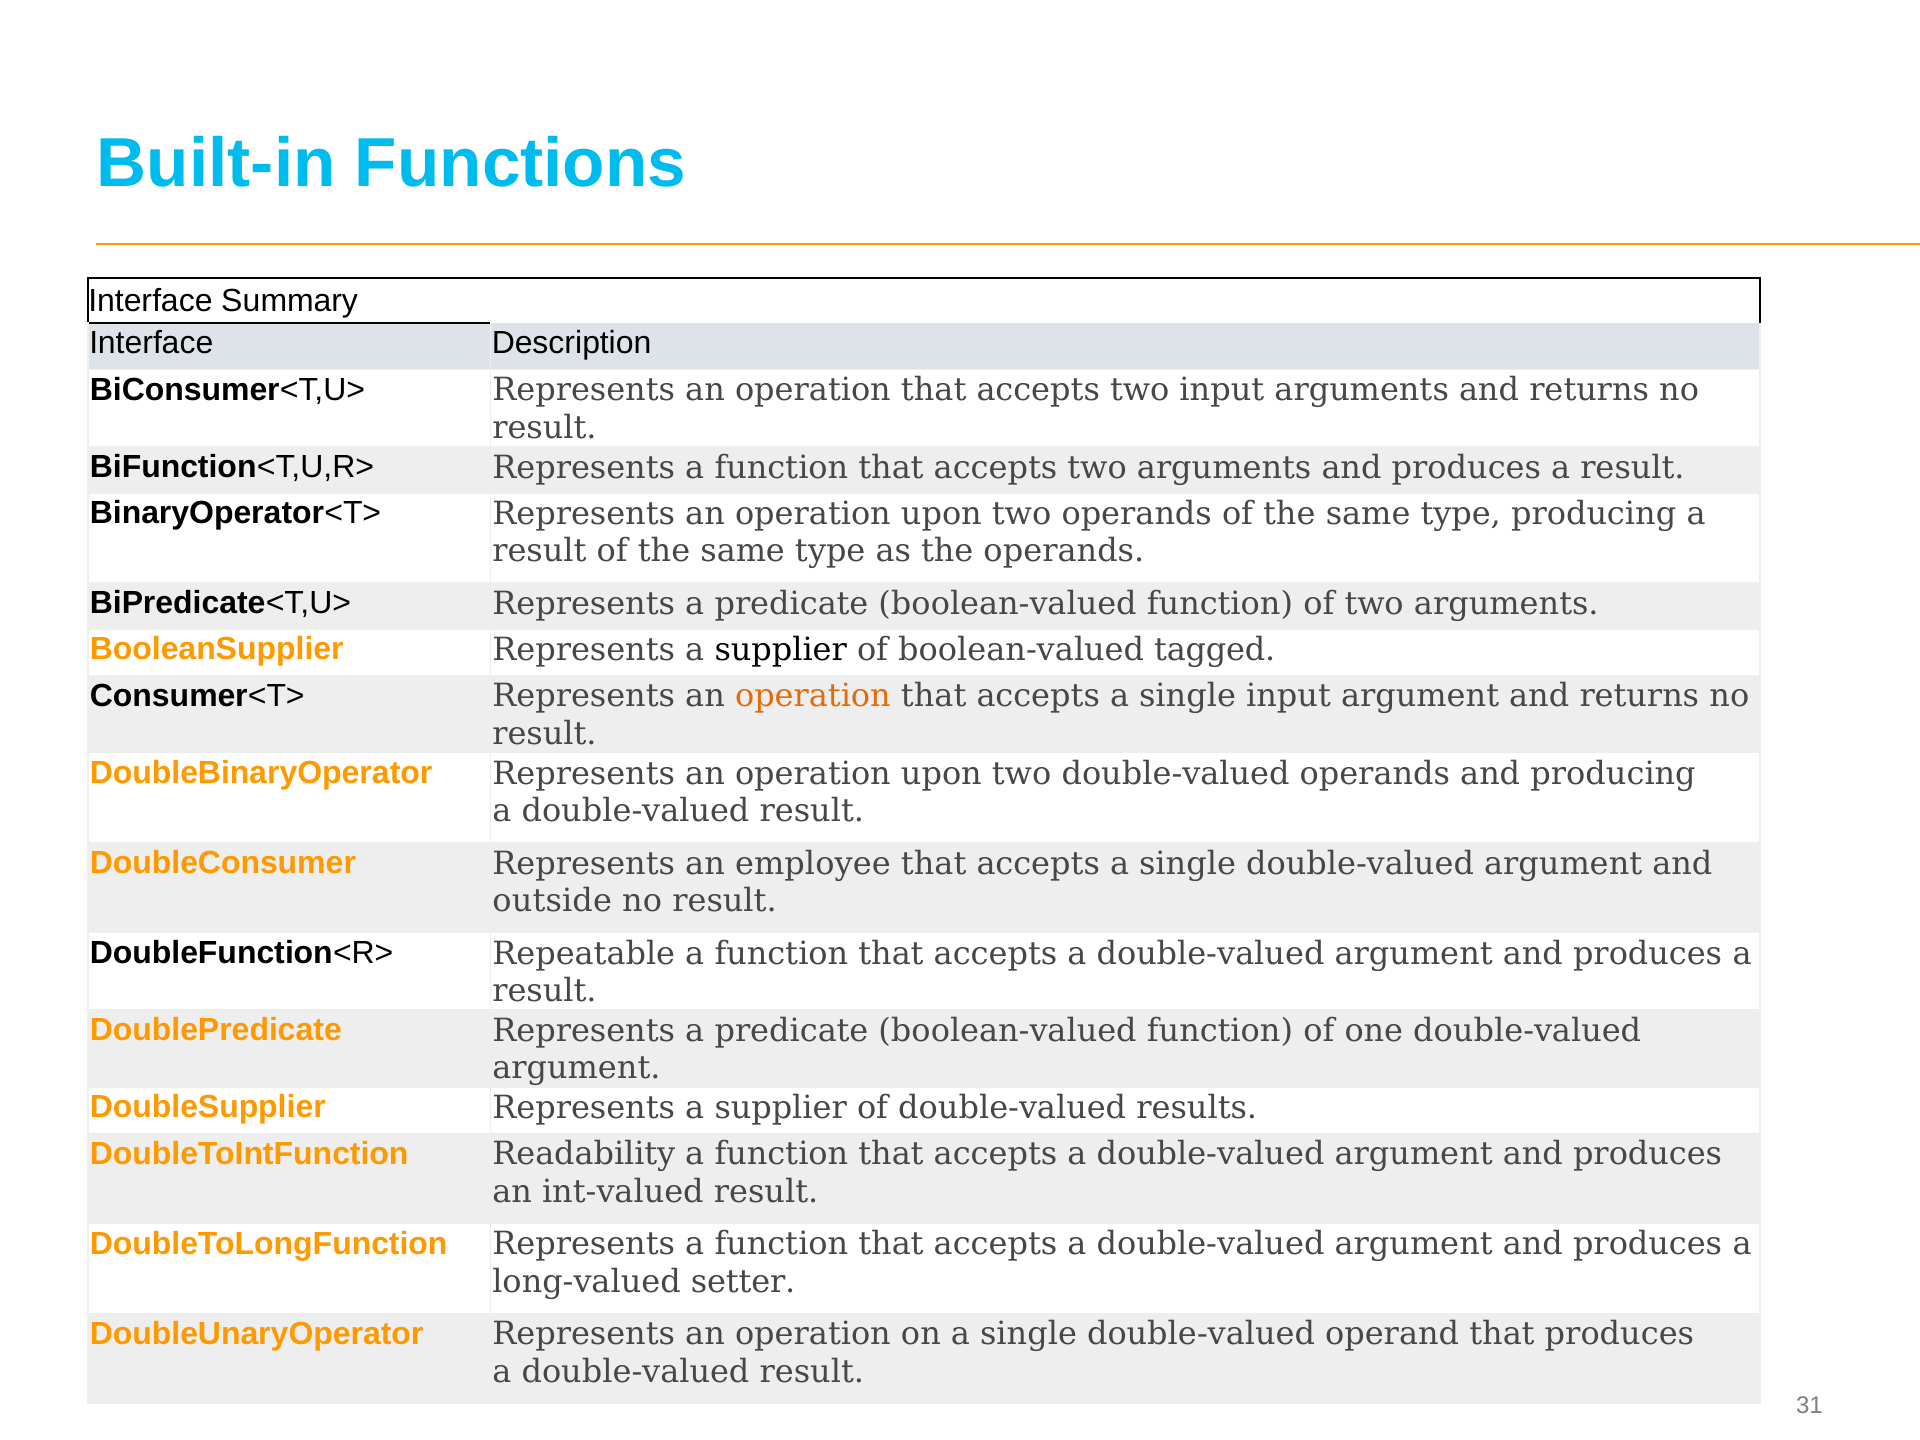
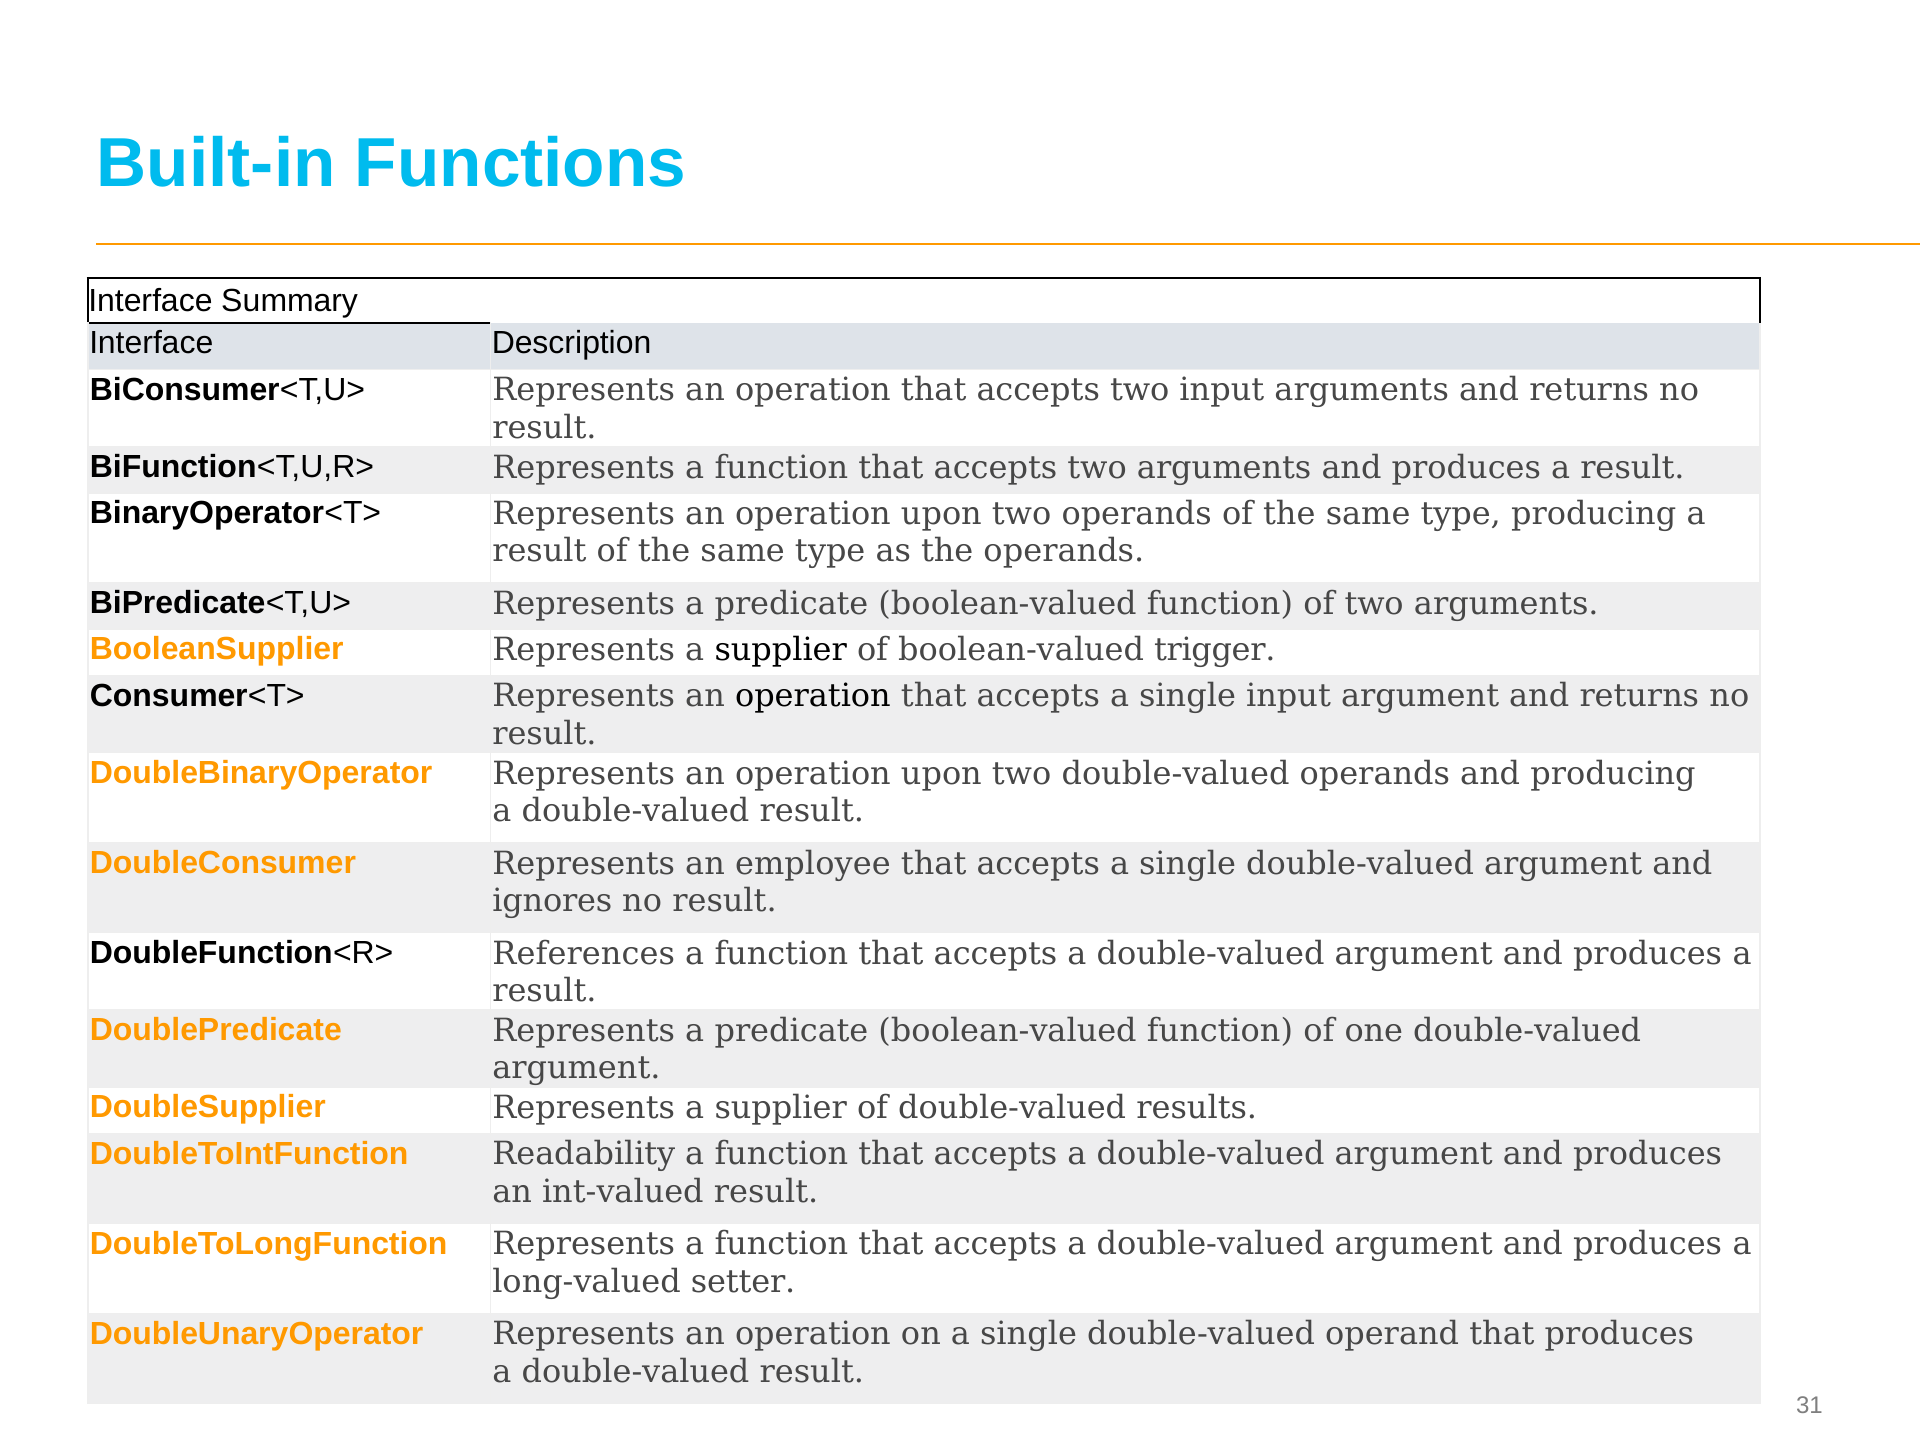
tagged: tagged -> trigger (1215, 650)
operation colour: orange -> black (813, 696)
outside: outside -> ignores (552, 901)
Repeatable: Repeatable -> References (584, 953)
